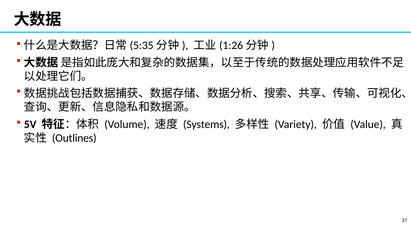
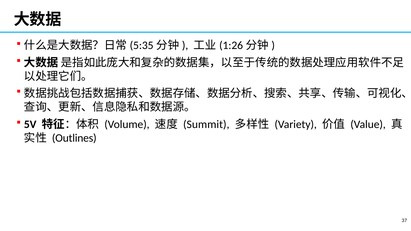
Systems: Systems -> Summit (206, 124)
